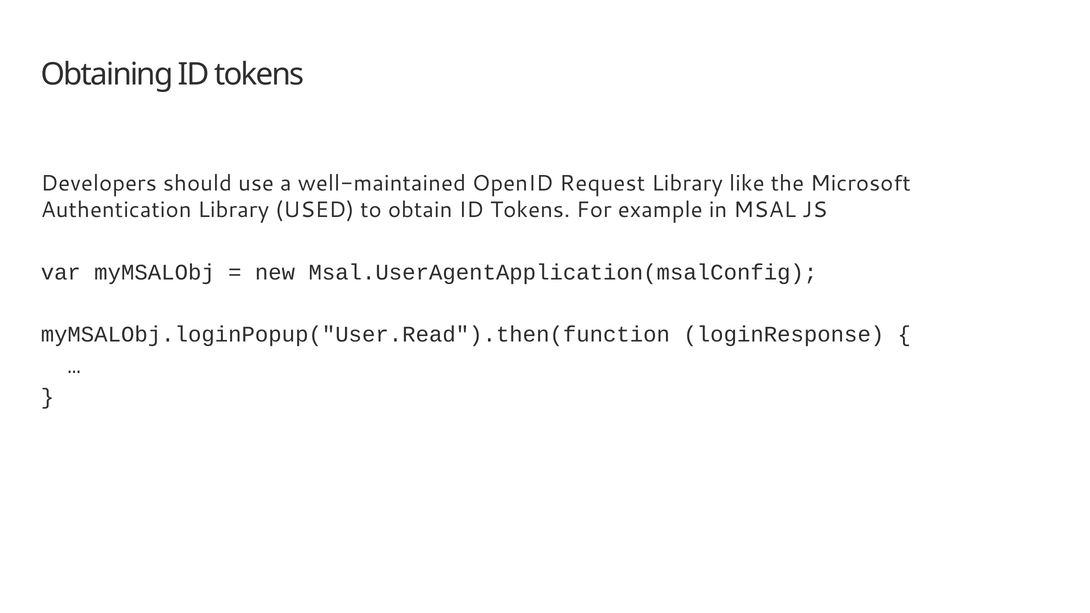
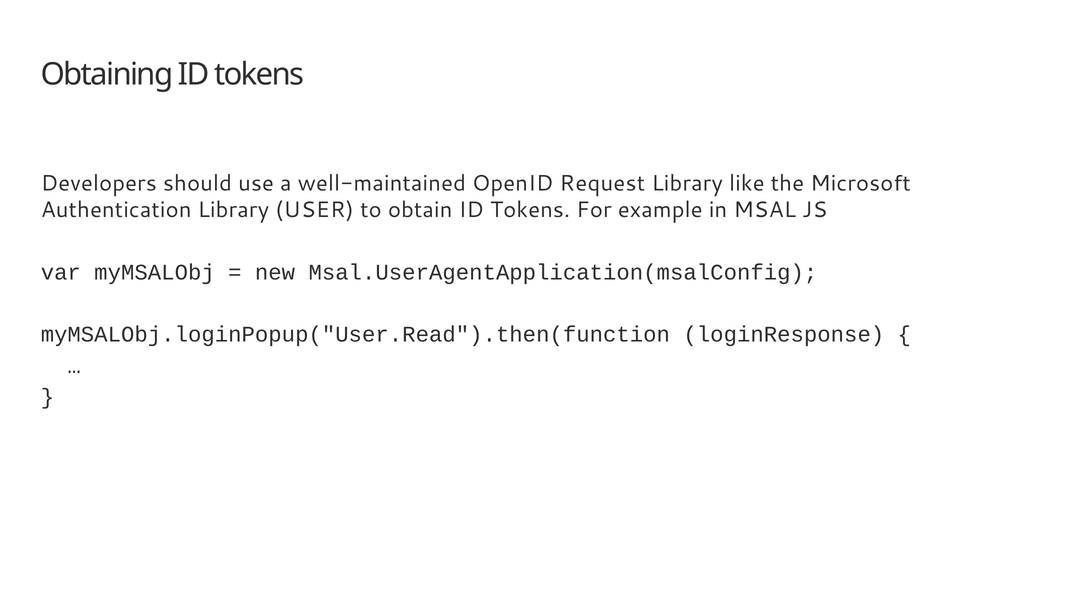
USED: USED -> USER (315, 210)
